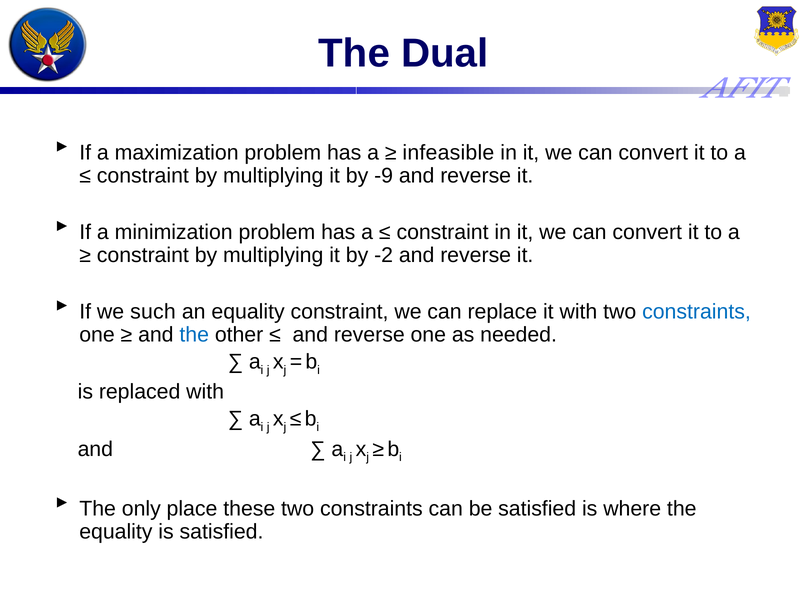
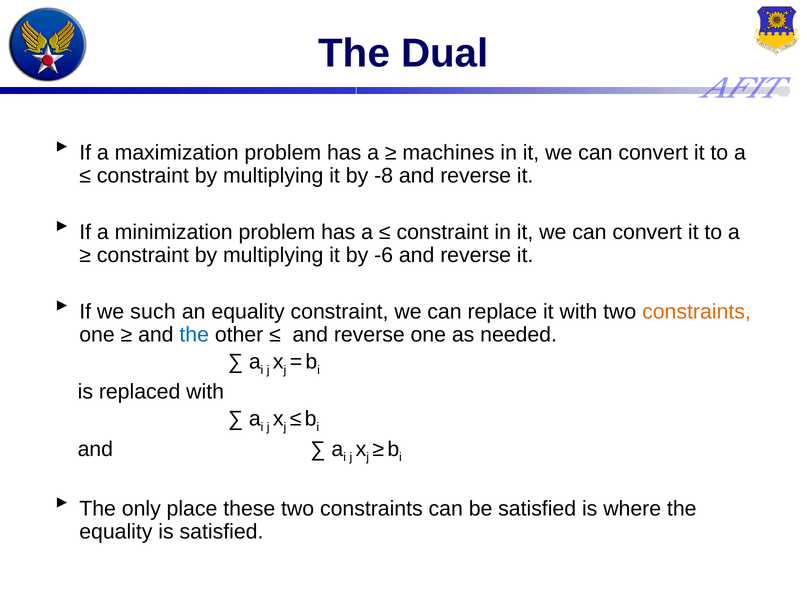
infeasible: infeasible -> machines (448, 153)
-9: -9 -> -8 (384, 176)
-2: -2 -> -6 (384, 255)
constraints colour: blue -> orange (696, 312)
